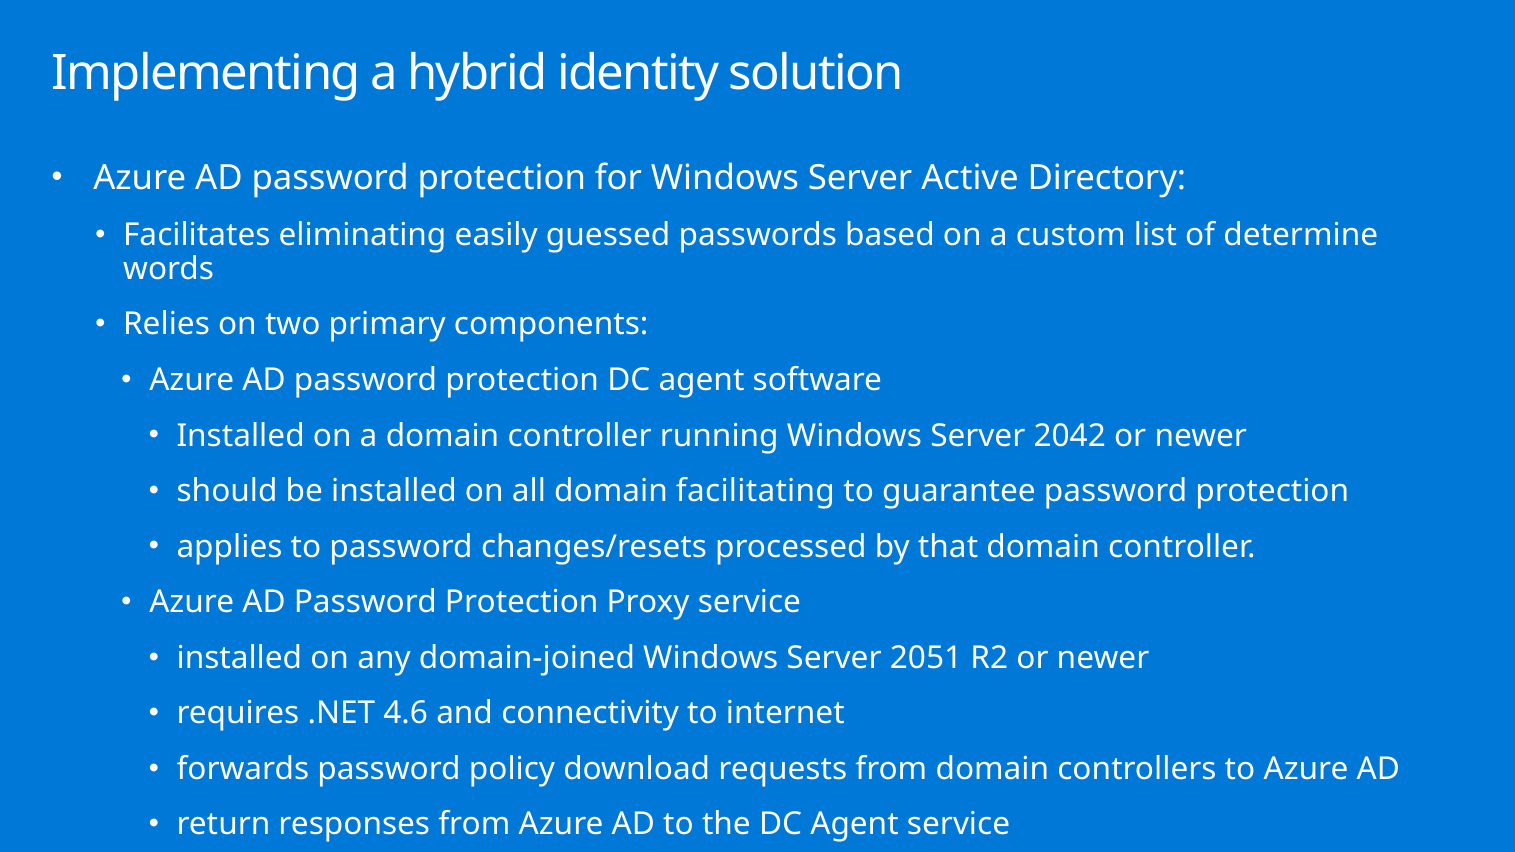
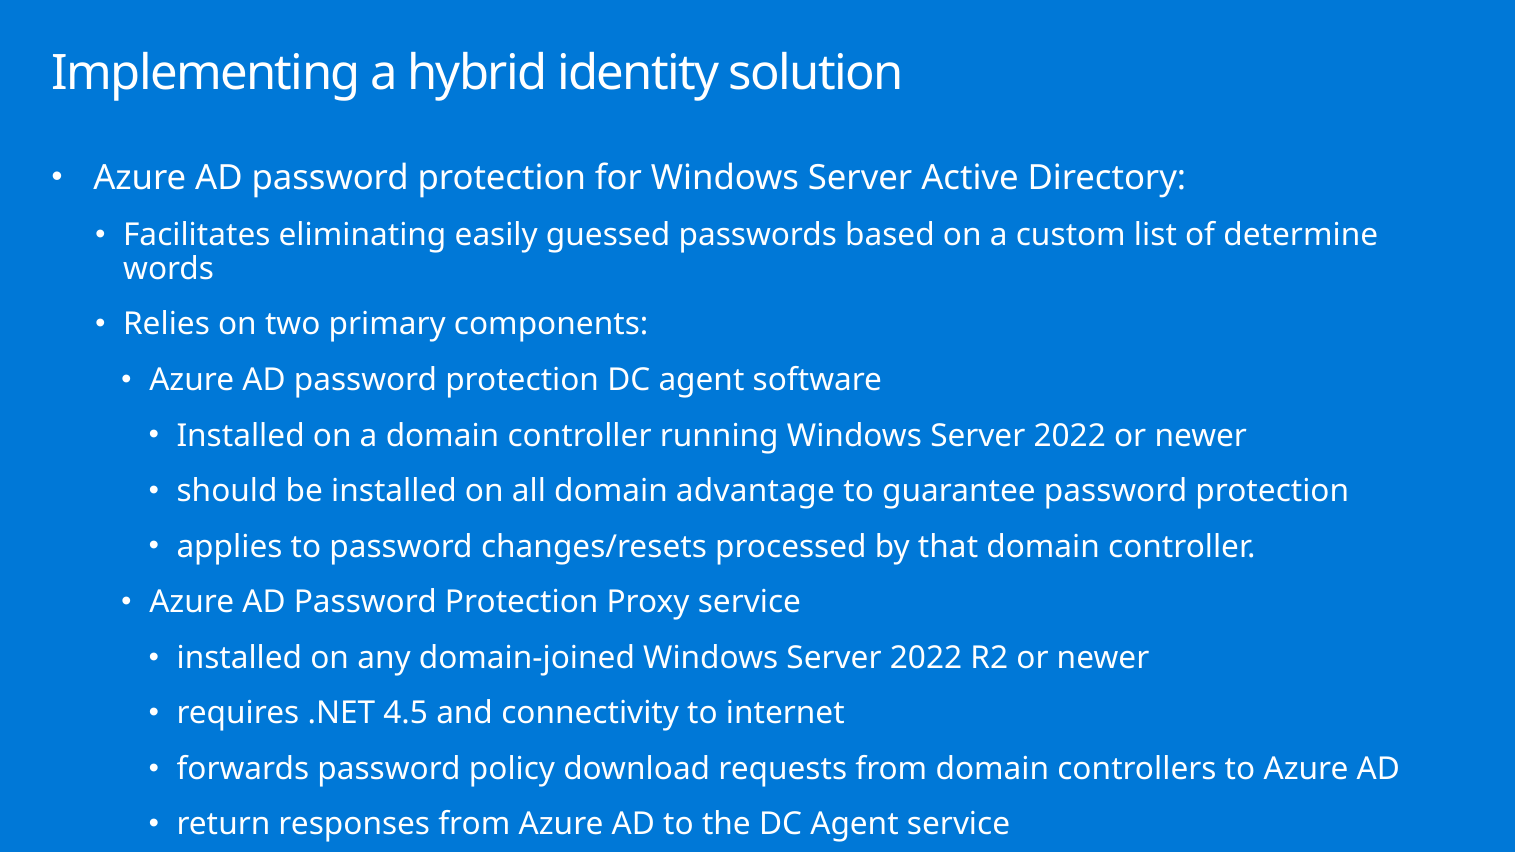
running Windows Server 2042: 2042 -> 2022 (1070, 436)
facilitating: facilitating -> advantage (755, 491)
domain-joined Windows Server 2051: 2051 -> 2022 (926, 658)
4.6: 4.6 -> 4.5 (406, 714)
